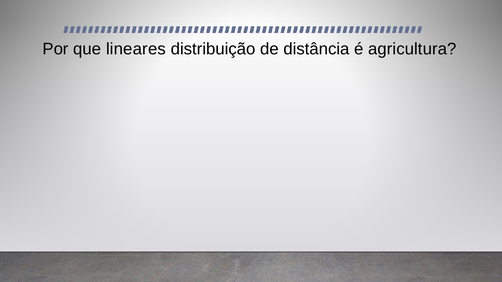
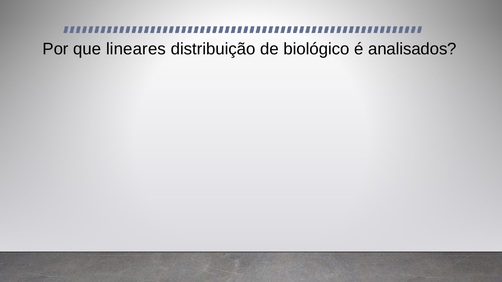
distância: distância -> biológico (316, 49)
agricultura: agricultura -> analisados (412, 49)
